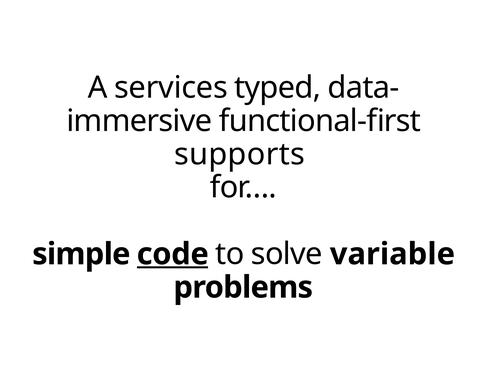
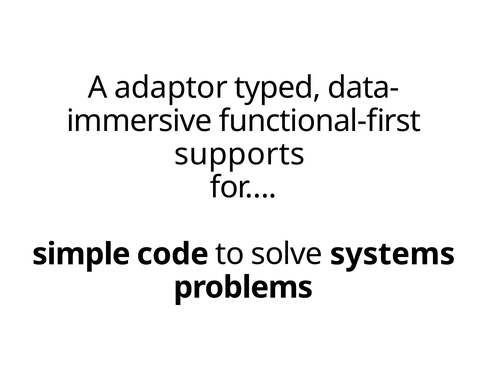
services: services -> adaptor (171, 87)
code underline: present -> none (173, 254)
variable: variable -> systems (392, 254)
